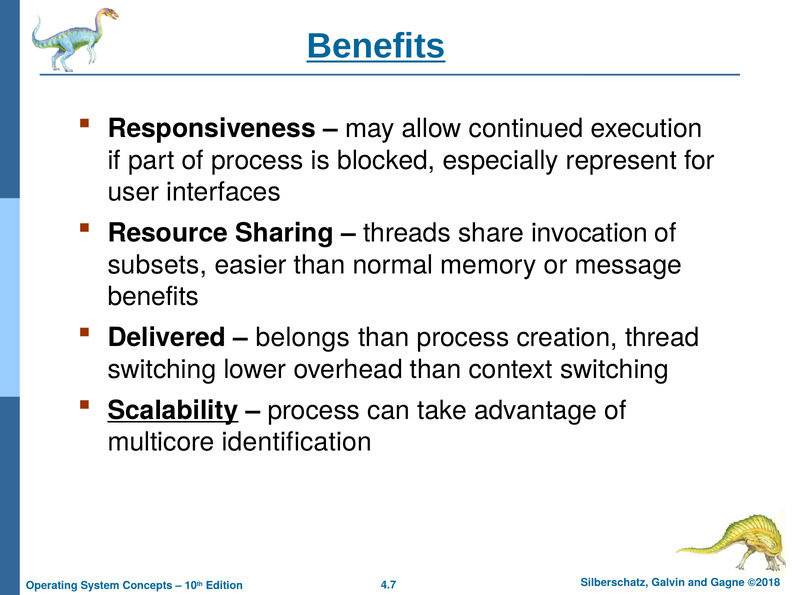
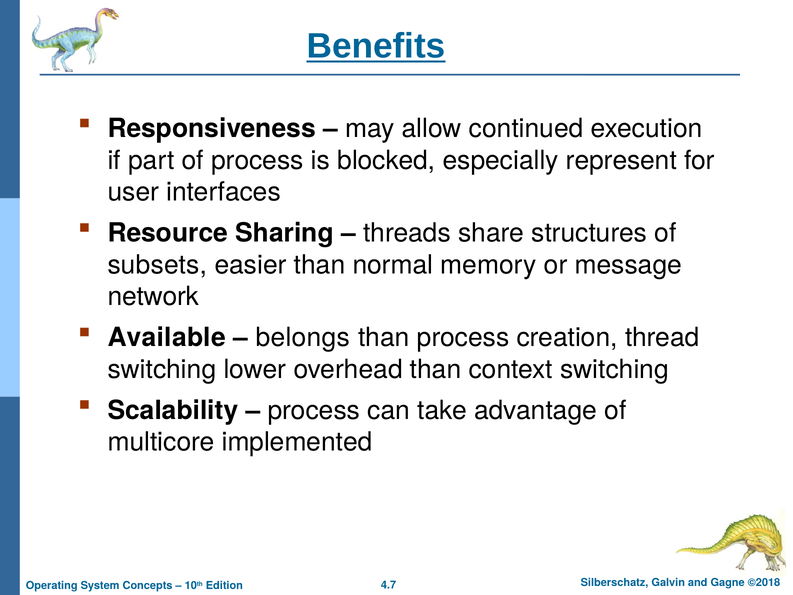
invocation: invocation -> structures (589, 233)
benefits: benefits -> network (153, 296)
Delivered: Delivered -> Available (167, 337)
Scalability underline: present -> none (173, 410)
identification: identification -> implemented (297, 442)
